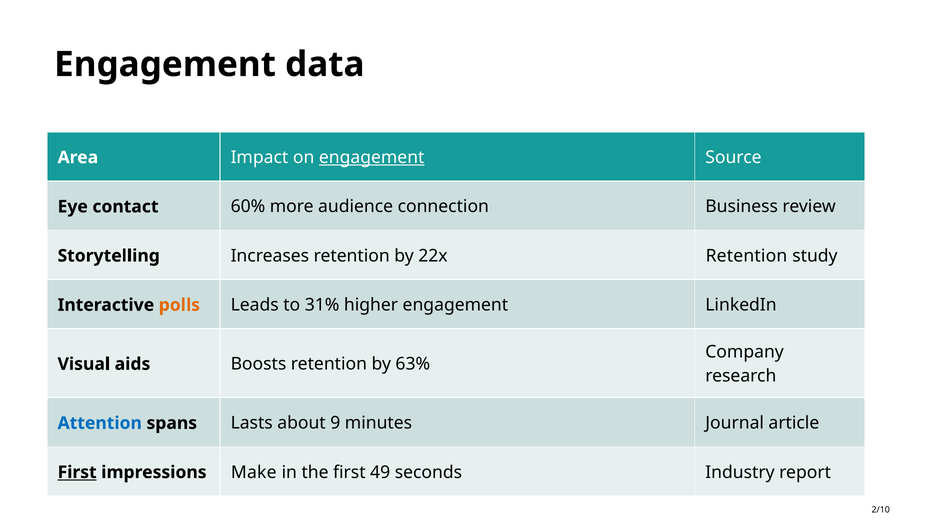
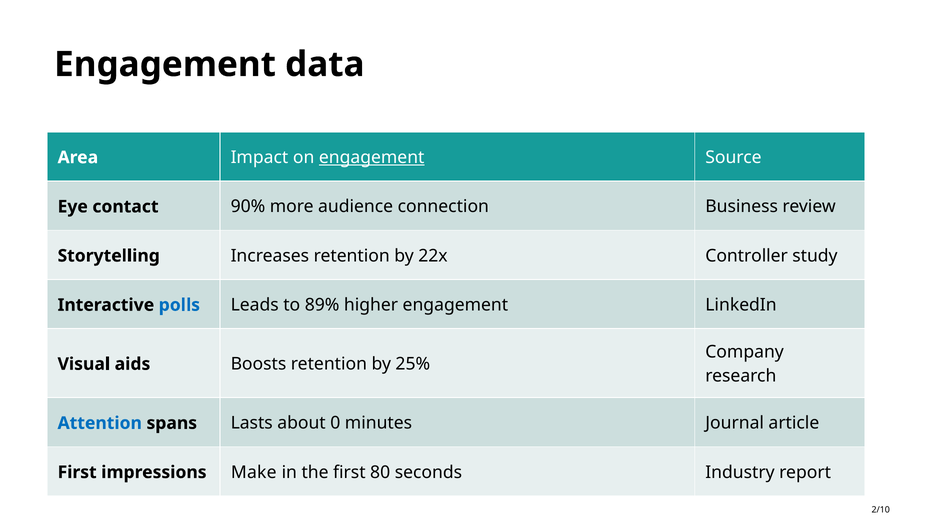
60%: 60% -> 90% (248, 206)
22x Retention: Retention -> Controller (747, 256)
polls colour: orange -> blue (179, 305)
31%: 31% -> 89% (322, 305)
63%: 63% -> 25% (413, 364)
9: 9 -> 0 (335, 423)
First underline: present -> none (77, 472)
49: 49 -> 80 (380, 472)
